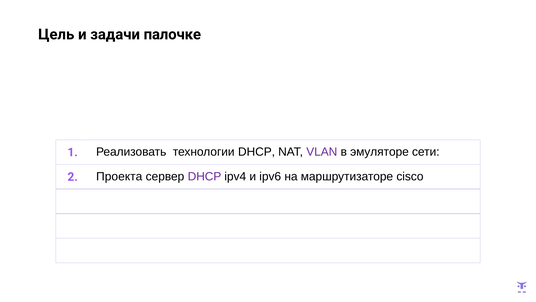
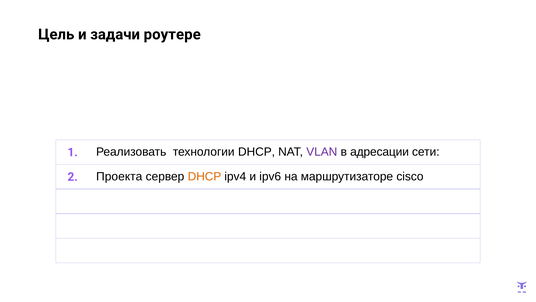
палочке: палочке -> роутере (172, 34)
эмуляторе: эмуляторе -> адресации (380, 152)
DHCP colour: purple -> orange (205, 176)
